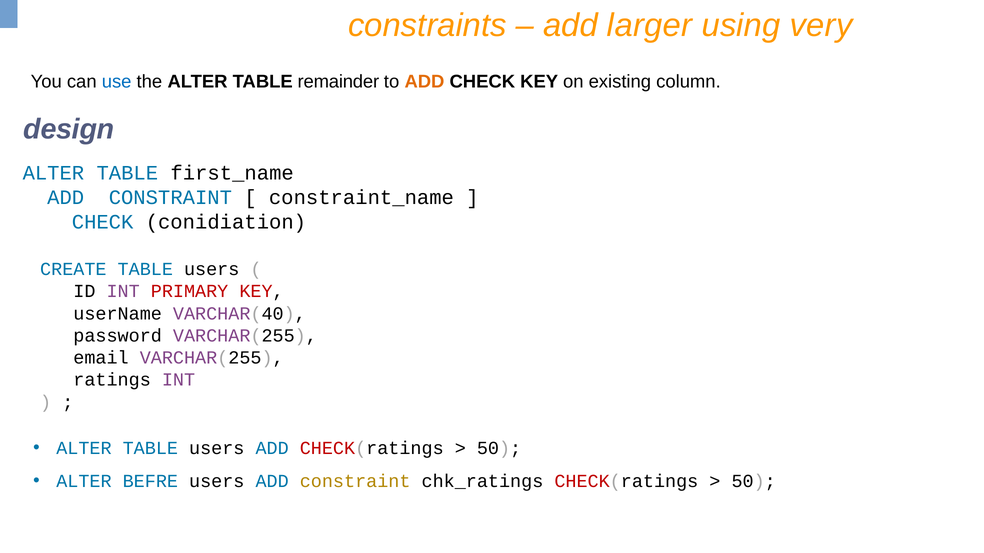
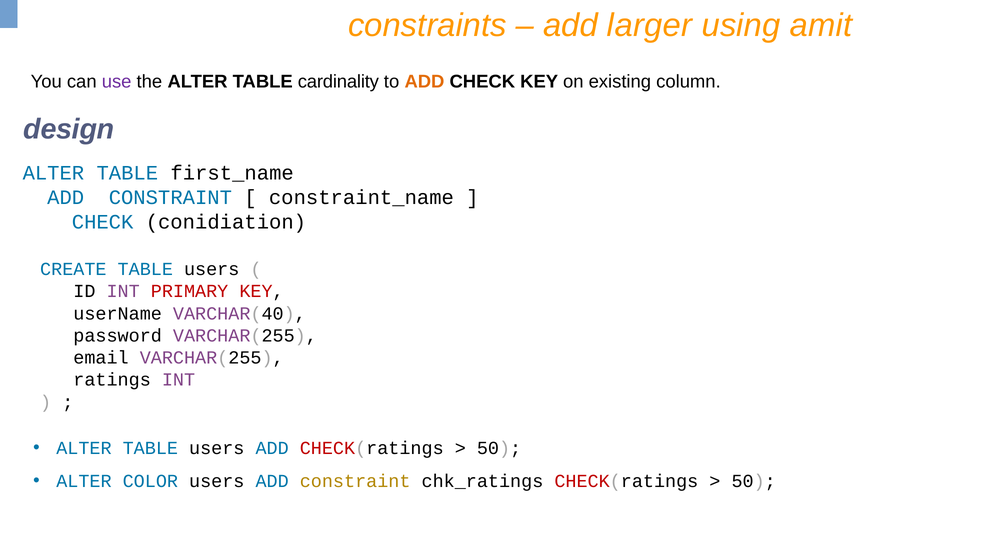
very: very -> amit (821, 26)
use colour: blue -> purple (117, 82)
remainder: remainder -> cardinality (338, 82)
BEFRE: BEFRE -> COLOR (150, 482)
